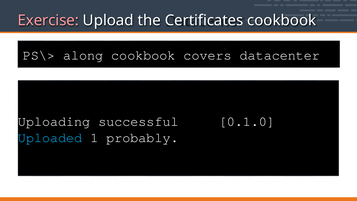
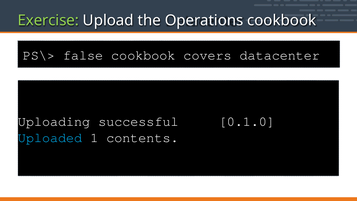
Exercise colour: pink -> light green (48, 20)
Certificates: Certificates -> Operations (204, 20)
along: along -> false (83, 55)
probably: probably -> contents (142, 137)
